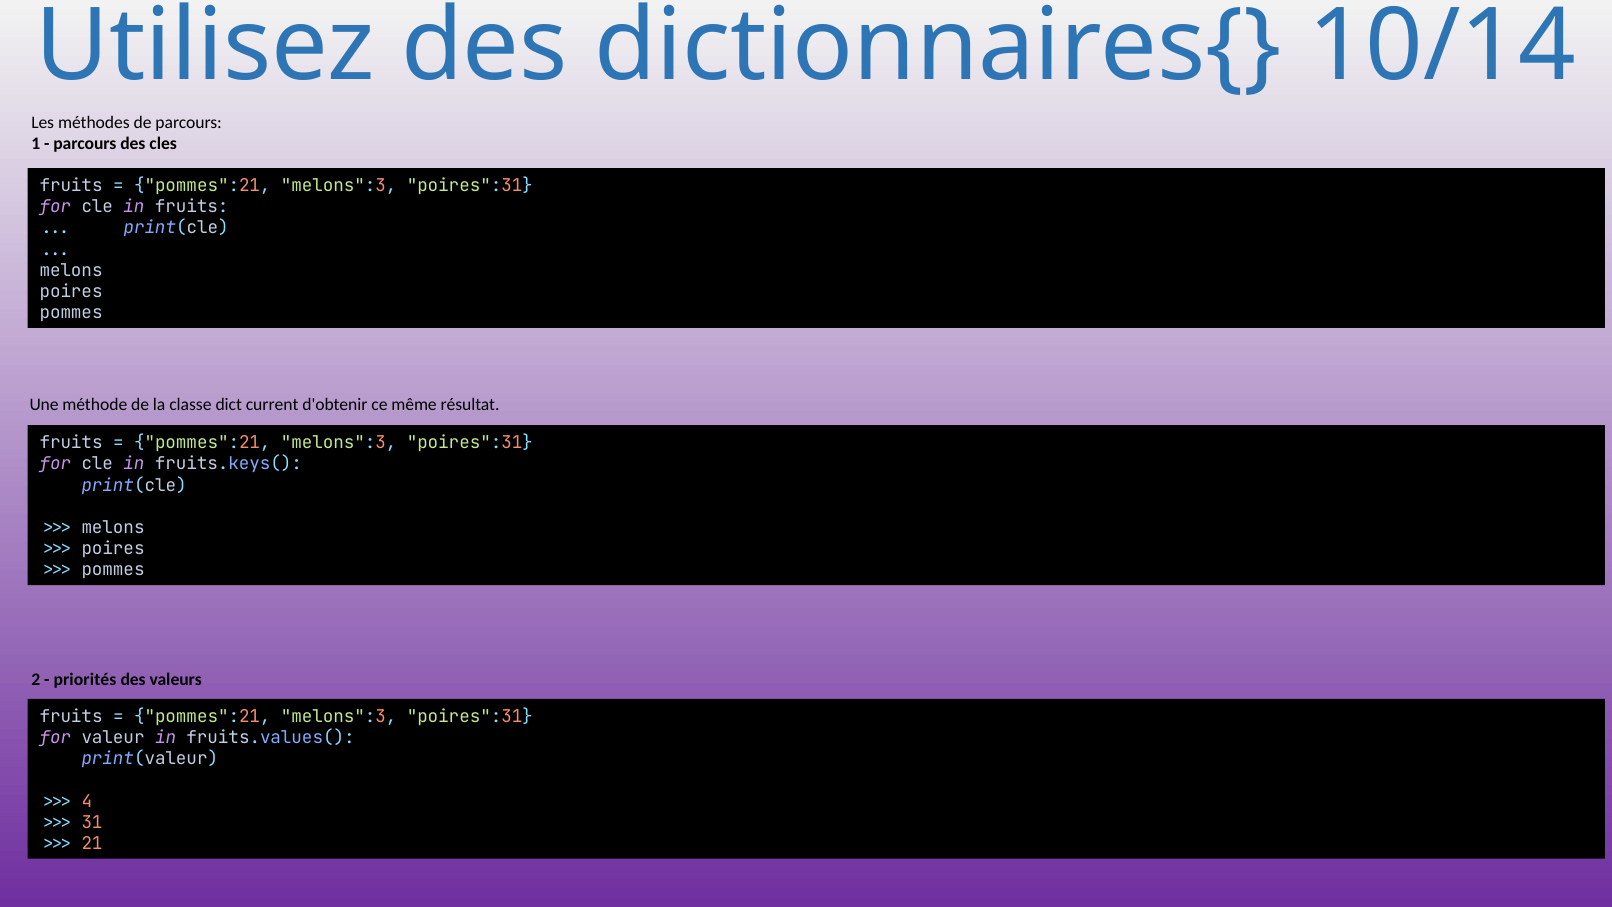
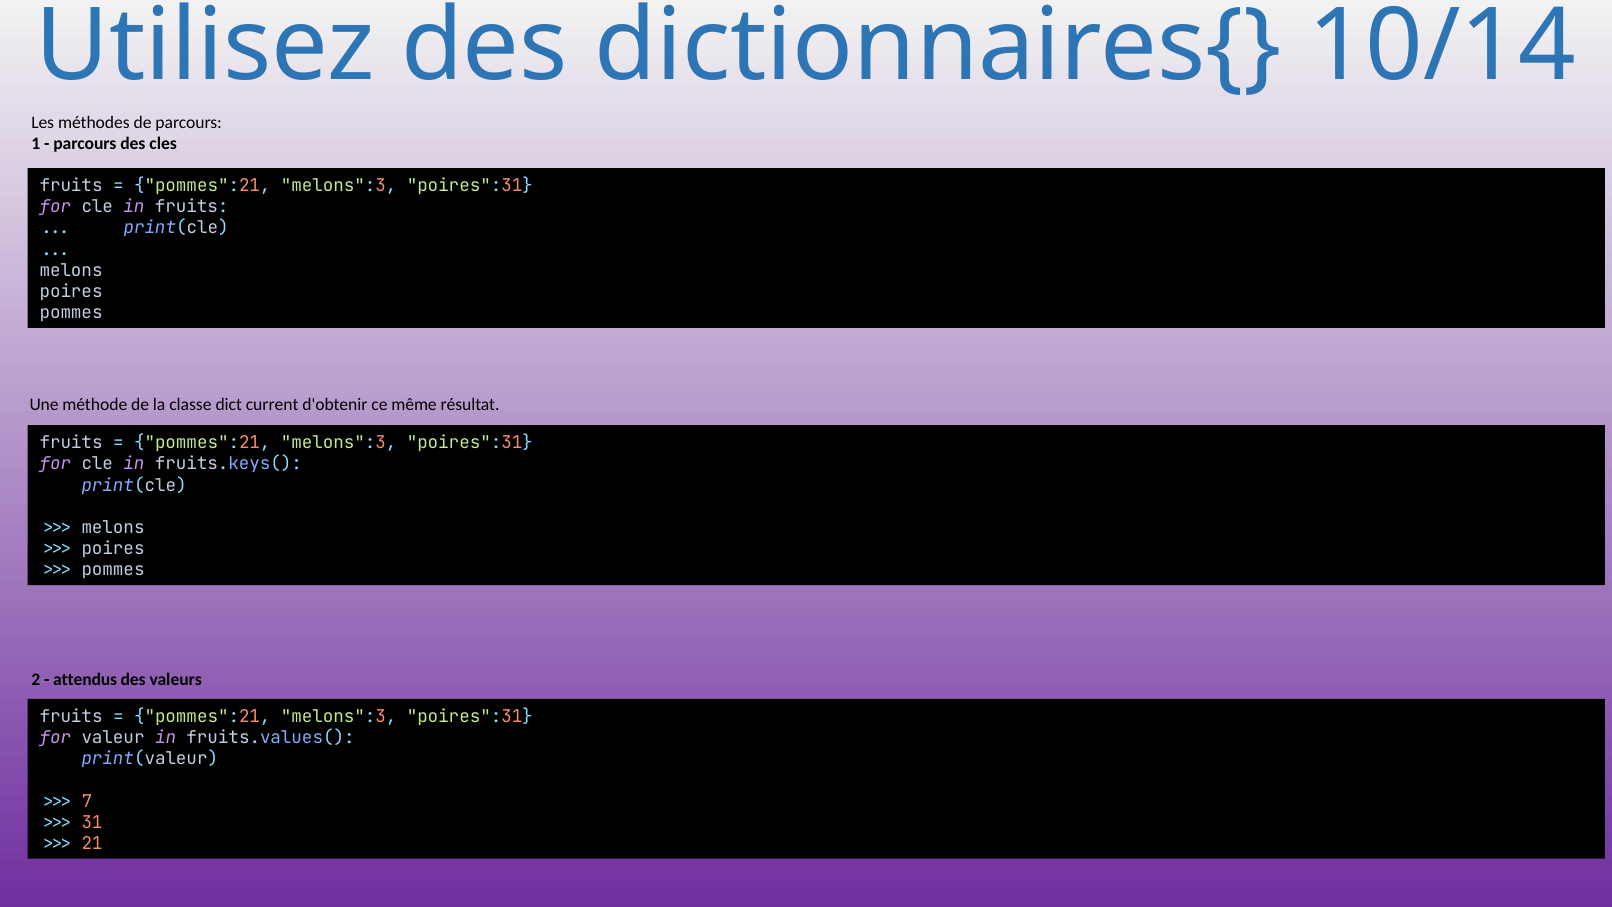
priorités: priorités -> attendus (85, 680)
4: 4 -> 7 (87, 801)
